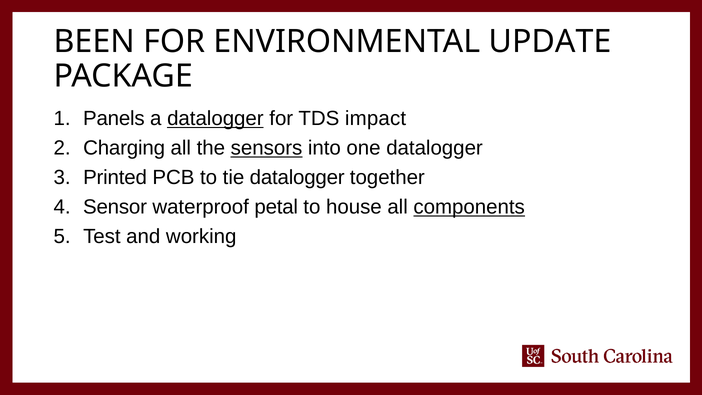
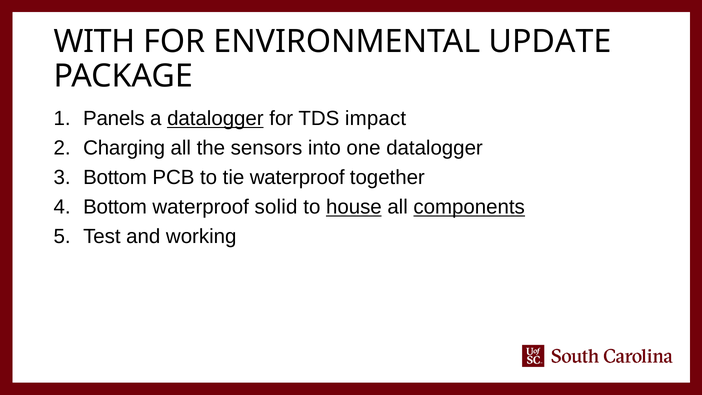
BEEN: BEEN -> WITH (94, 42)
sensors underline: present -> none (266, 148)
Printed: Printed -> Bottom (115, 178)
tie datalogger: datalogger -> waterproof (297, 178)
Sensor: Sensor -> Bottom (115, 207)
petal: petal -> solid (276, 207)
house underline: none -> present (354, 207)
